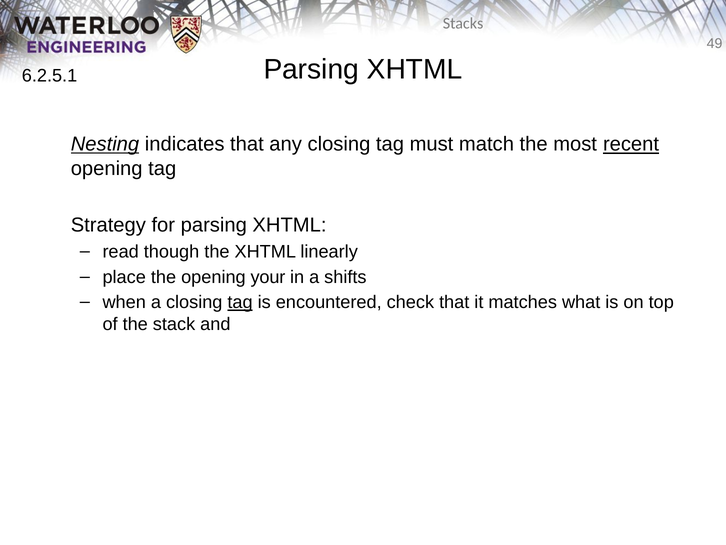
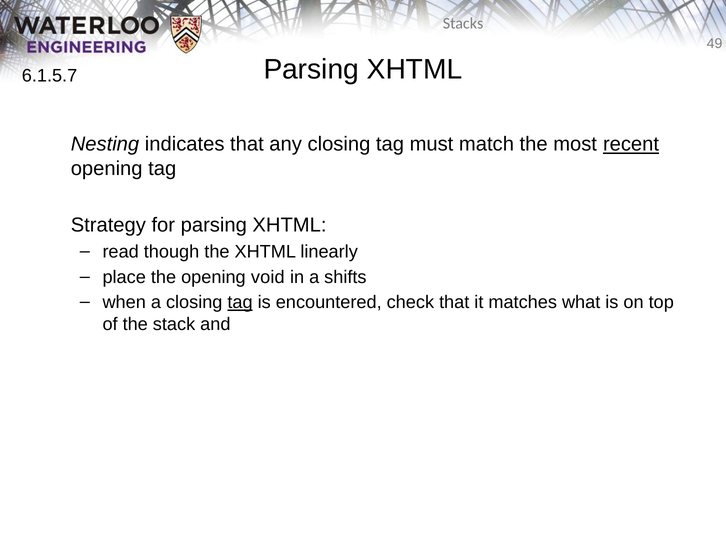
6.2.5.1: 6.2.5.1 -> 6.1.5.7 (50, 76)
Nesting underline: present -> none (105, 144)
your: your -> void (268, 277)
